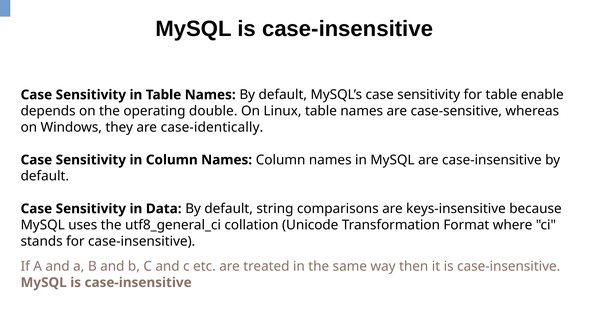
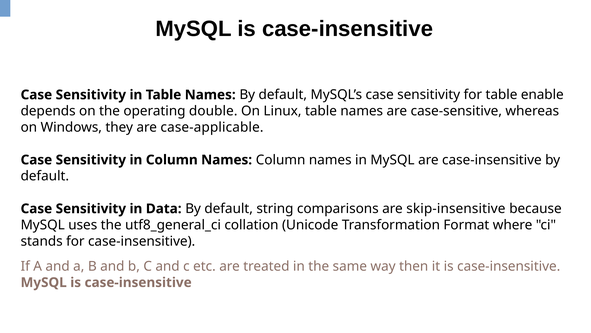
case-identically: case-identically -> case-applicable (212, 127)
keys-insensitive: keys-insensitive -> skip-insensitive (456, 208)
